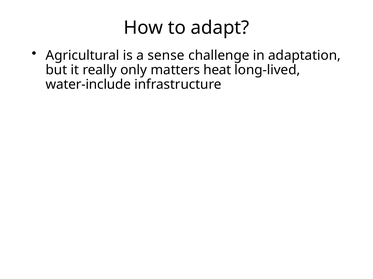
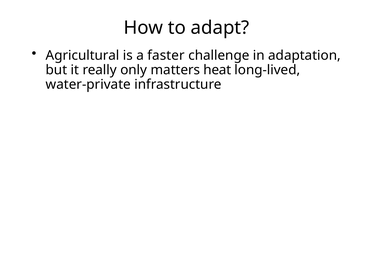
sense: sense -> faster (166, 56)
water-include: water-include -> water-private (88, 85)
